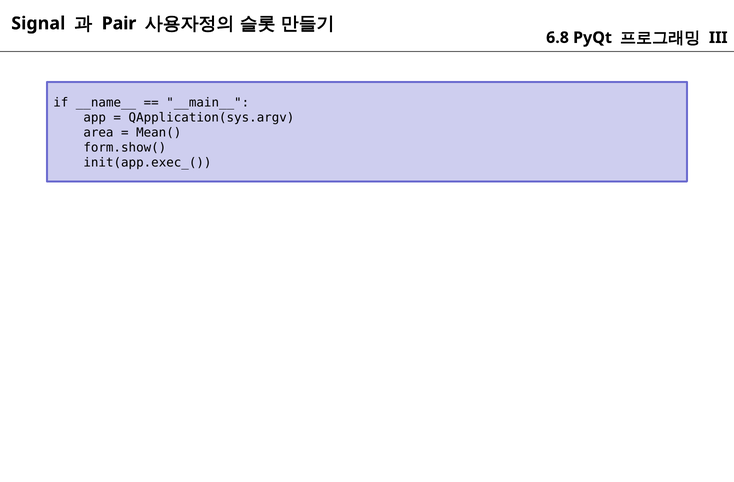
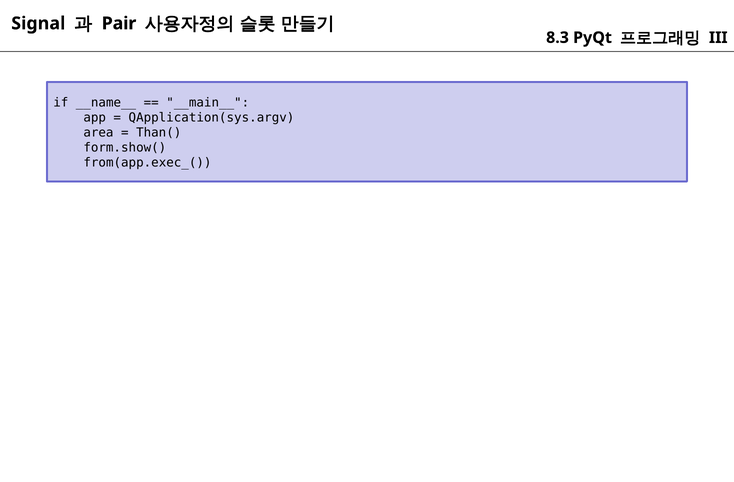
6.8: 6.8 -> 8.3 (558, 38)
Mean(: Mean( -> Than( (159, 133)
init(app.exec_(: init(app.exec_( -> from(app.exec_( (147, 163)
